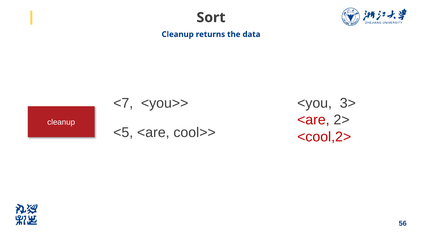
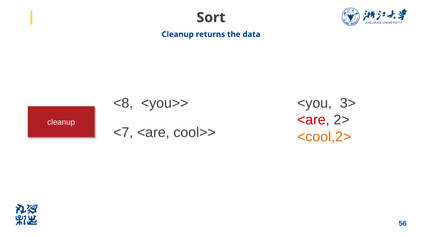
<7: <7 -> <8 (123, 103)
<5: <5 -> <7 (123, 133)
<cool,2> colour: red -> orange (324, 137)
